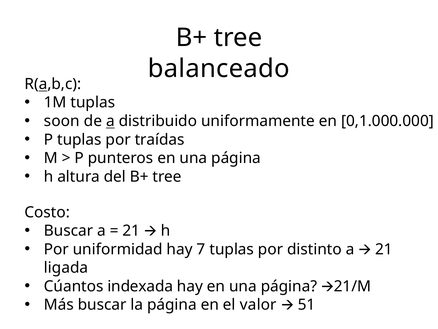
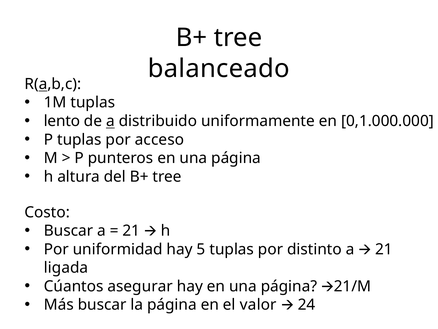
soon: soon -> lento (62, 121)
traídas: traídas -> acceso (160, 139)
7: 7 -> 5 (201, 249)
indexada: indexada -> asegurar (140, 286)
51: 51 -> 24 (307, 304)
